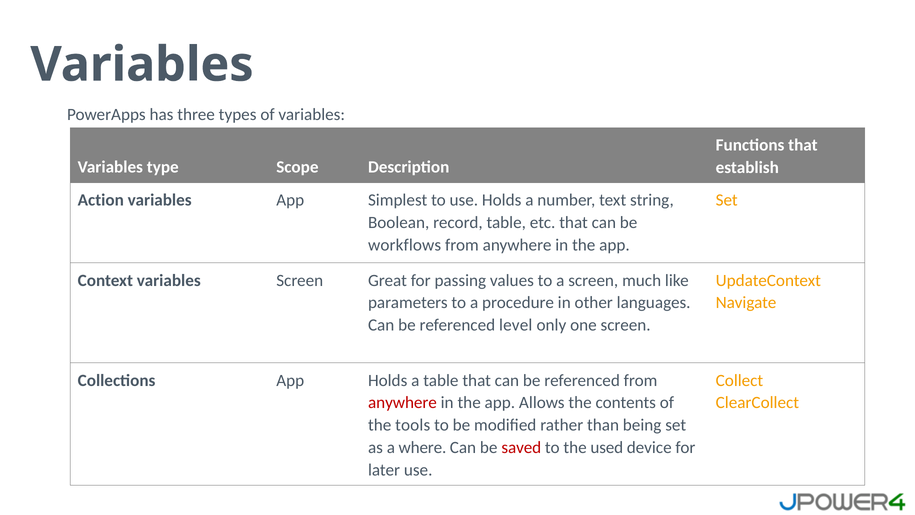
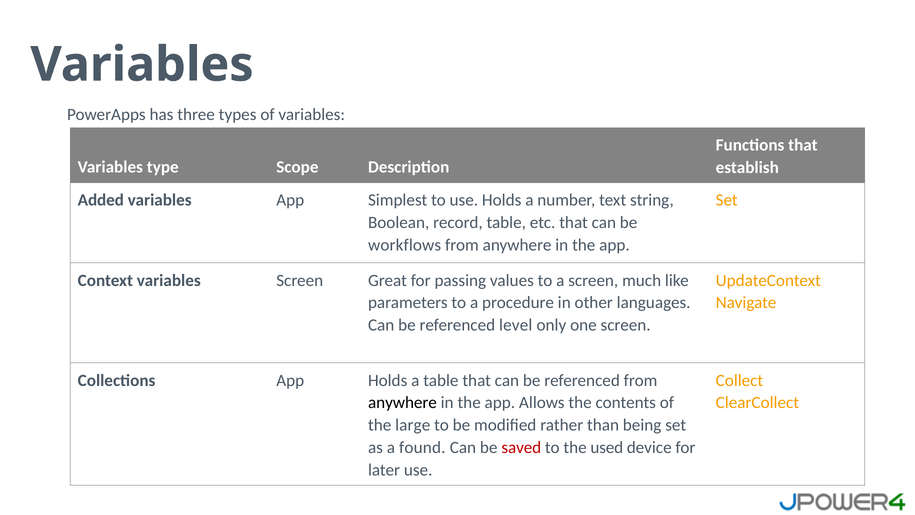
Action: Action -> Added (101, 200)
anywhere colour: red -> black (402, 403)
tools: tools -> large (413, 425)
where: where -> found (422, 447)
